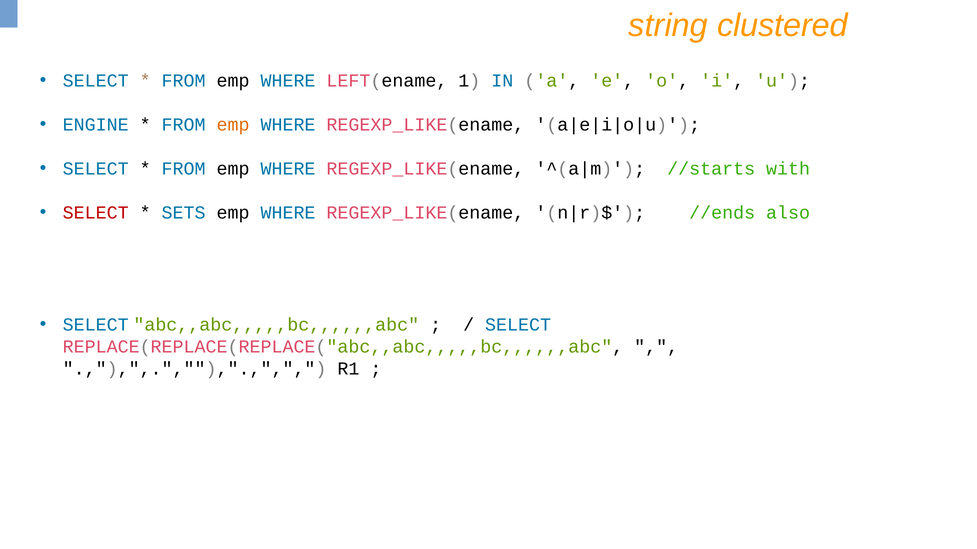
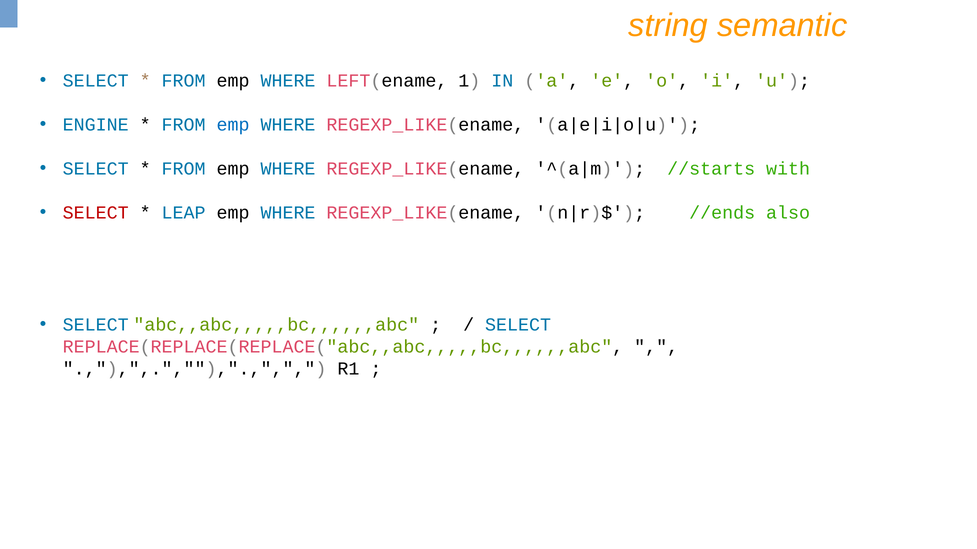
clustered: clustered -> semantic (782, 25)
emp colour: orange -> blue (233, 125)
SETS: SETS -> LEAP (184, 213)
